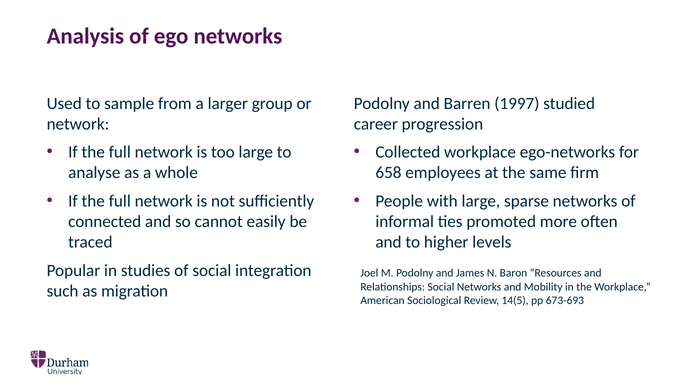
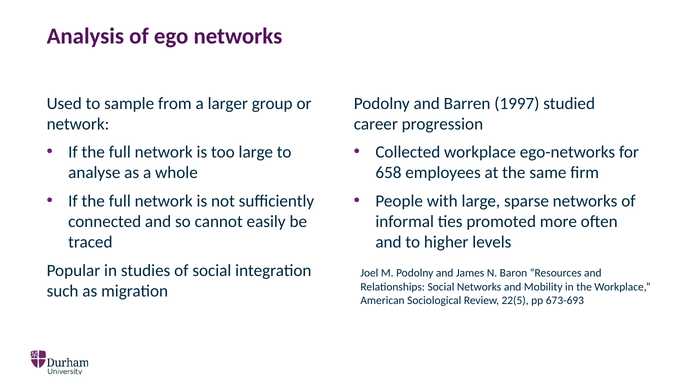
14(5: 14(5 -> 22(5 (515, 301)
